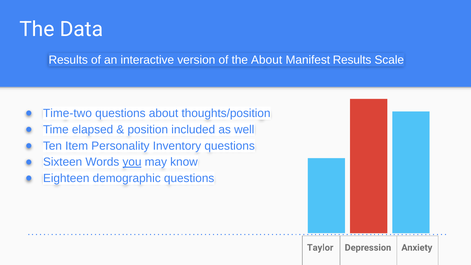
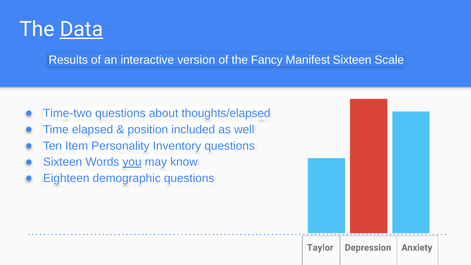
Data underline: none -> present (81, 29)
the About: About -> Fancy (267, 60)
Manifest Results: Results -> Sixteen (352, 60)
thoughts/position: thoughts/position -> thoughts/elapsed (226, 113)
